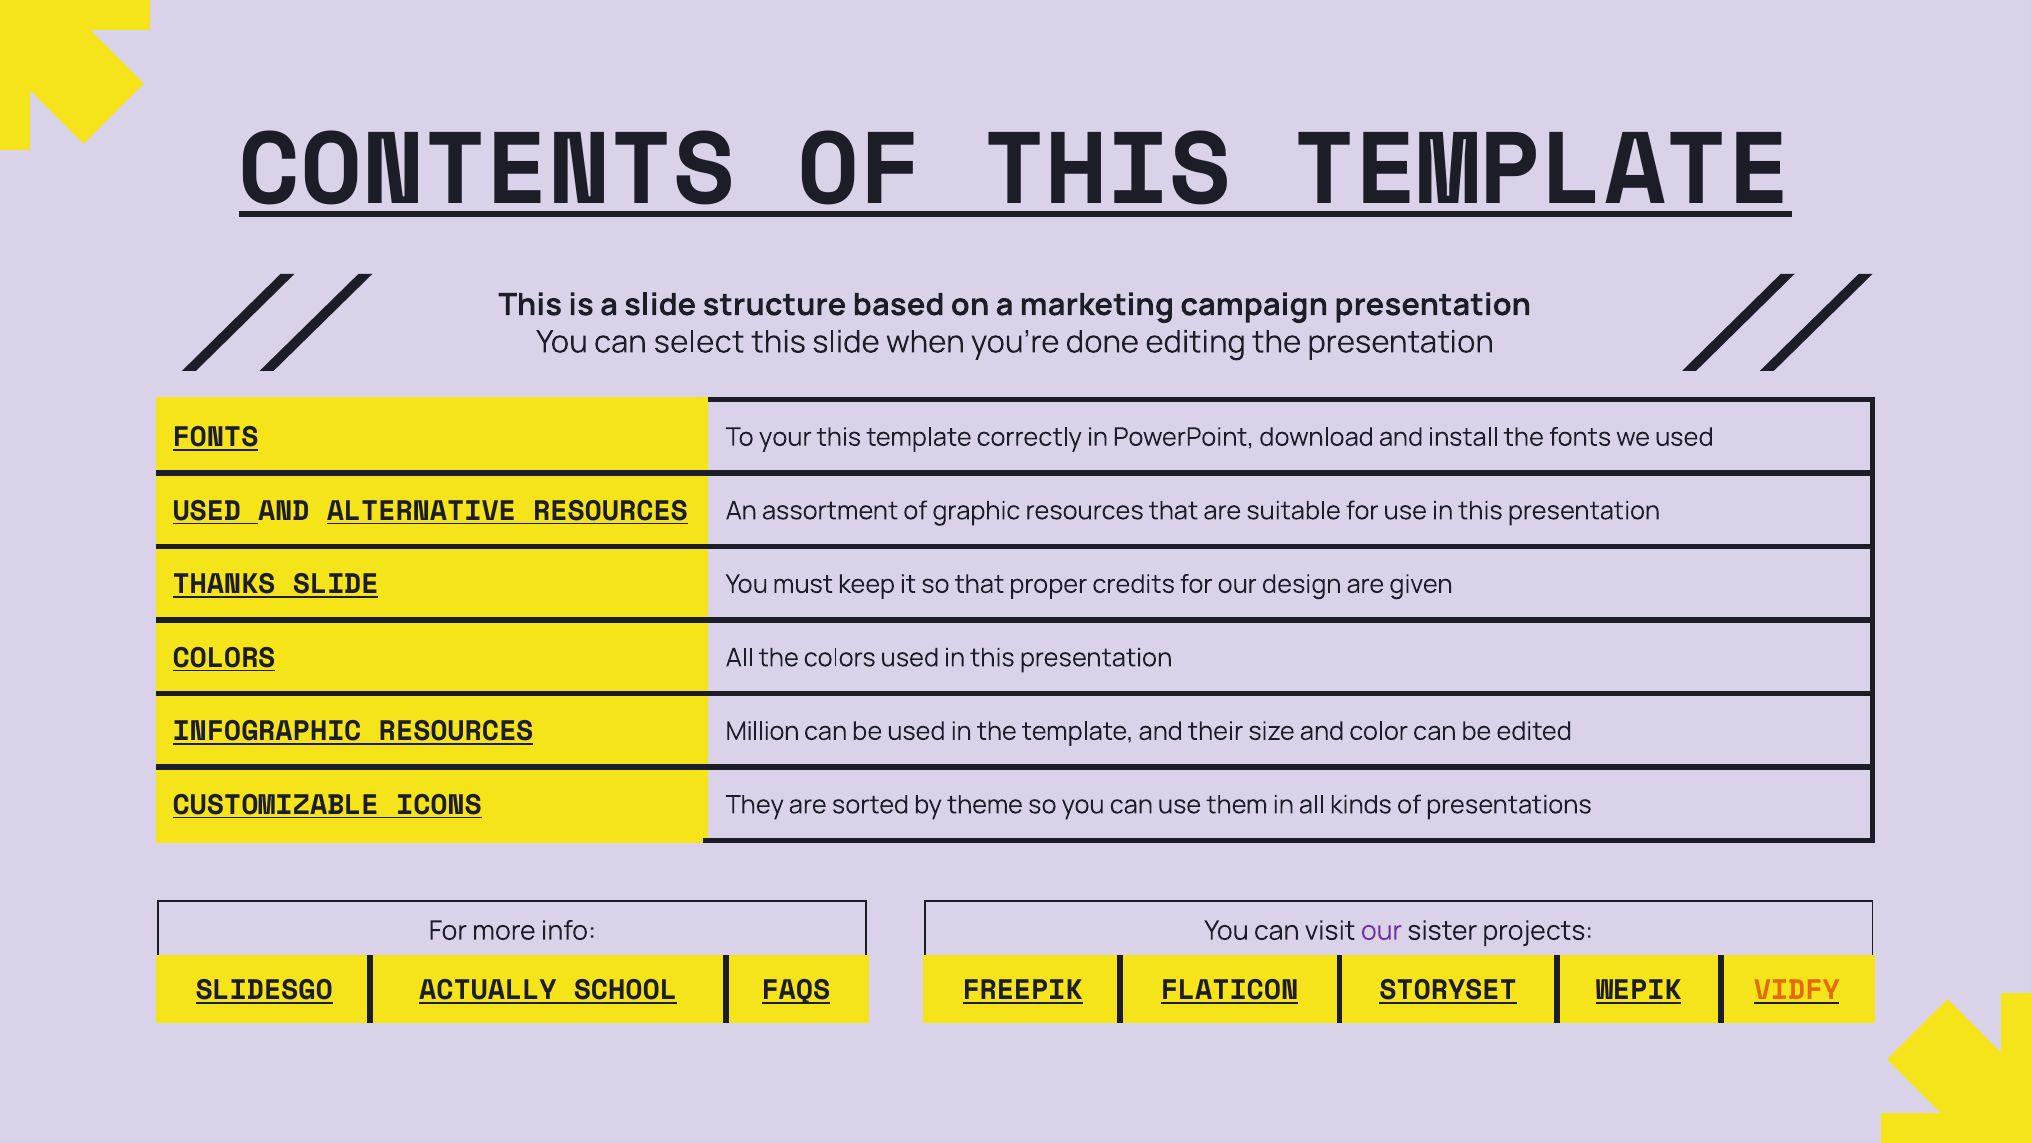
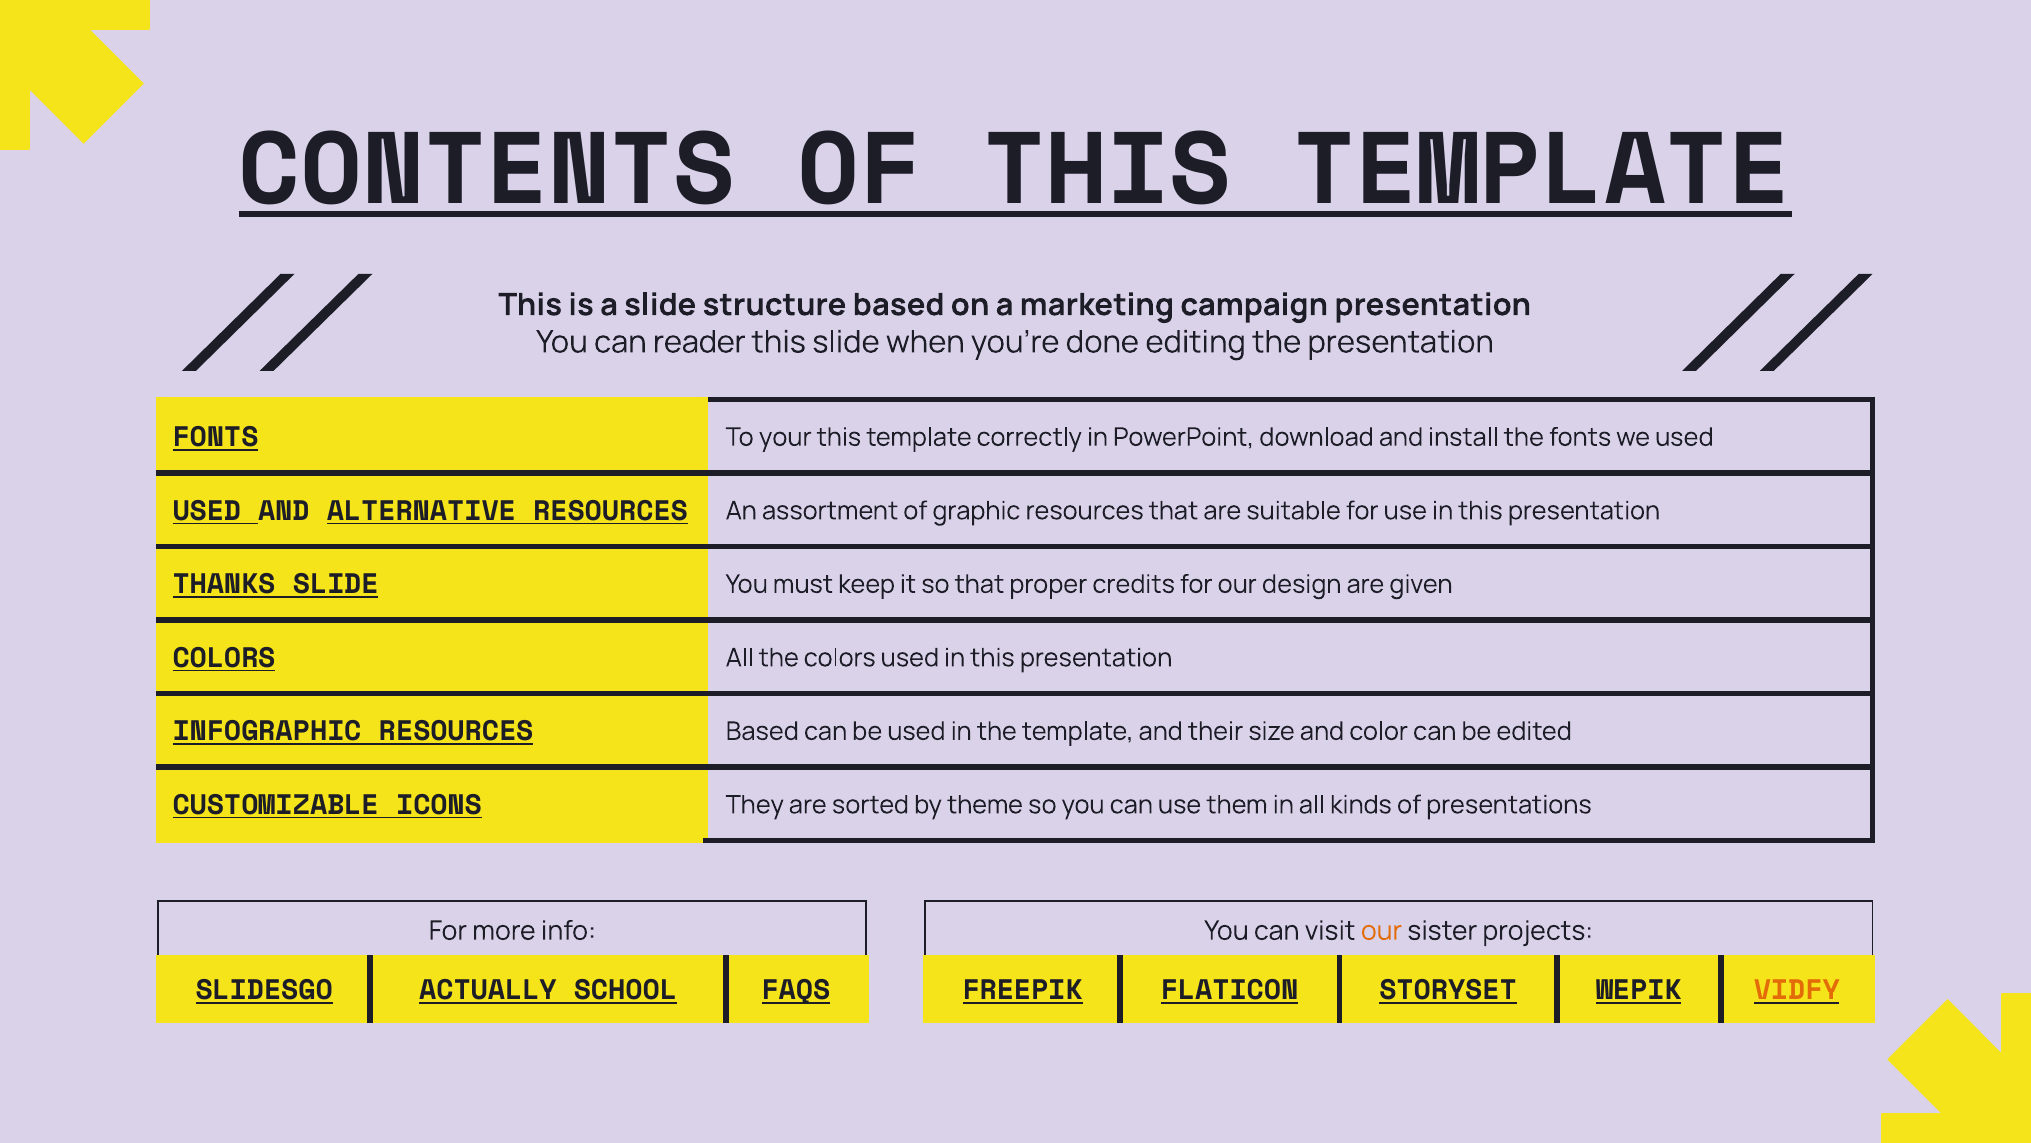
select: select -> reader (699, 342)
RESOURCES Million: Million -> Based (762, 731)
our colour: purple -> orange (1382, 930)
